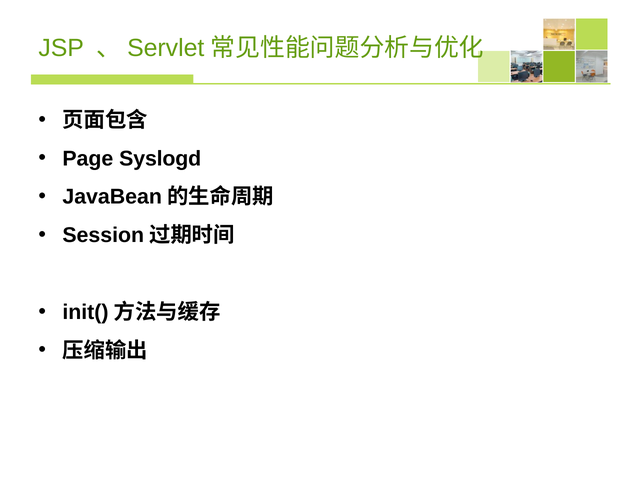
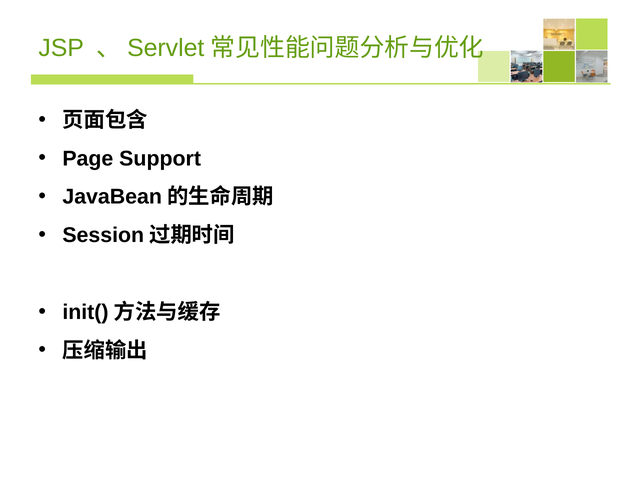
Syslogd: Syslogd -> Support (160, 159)
